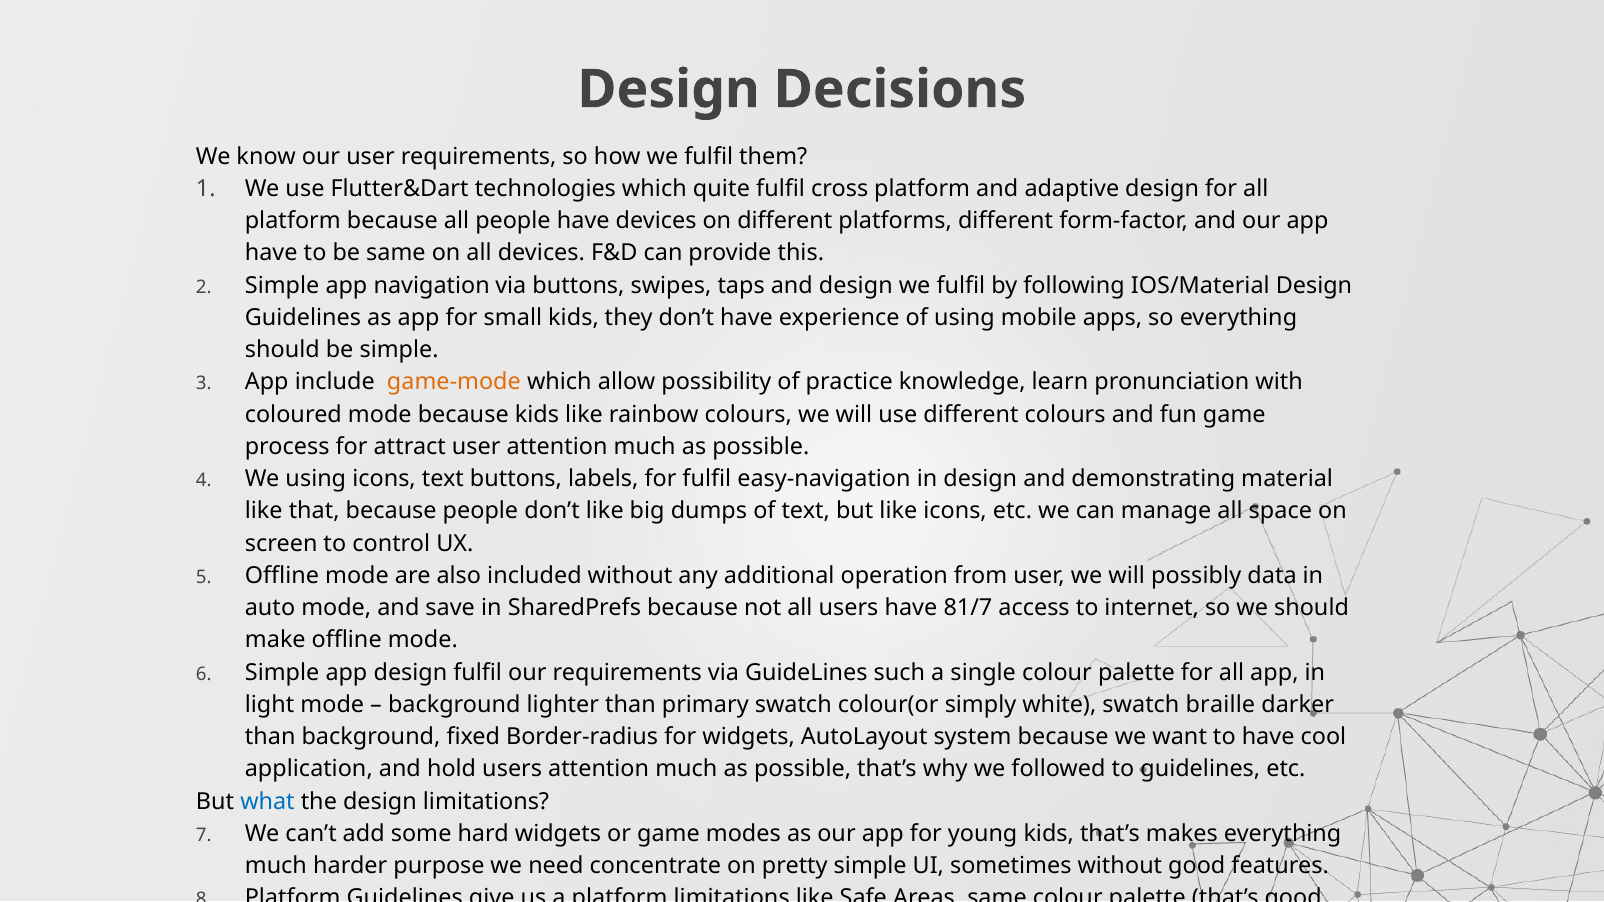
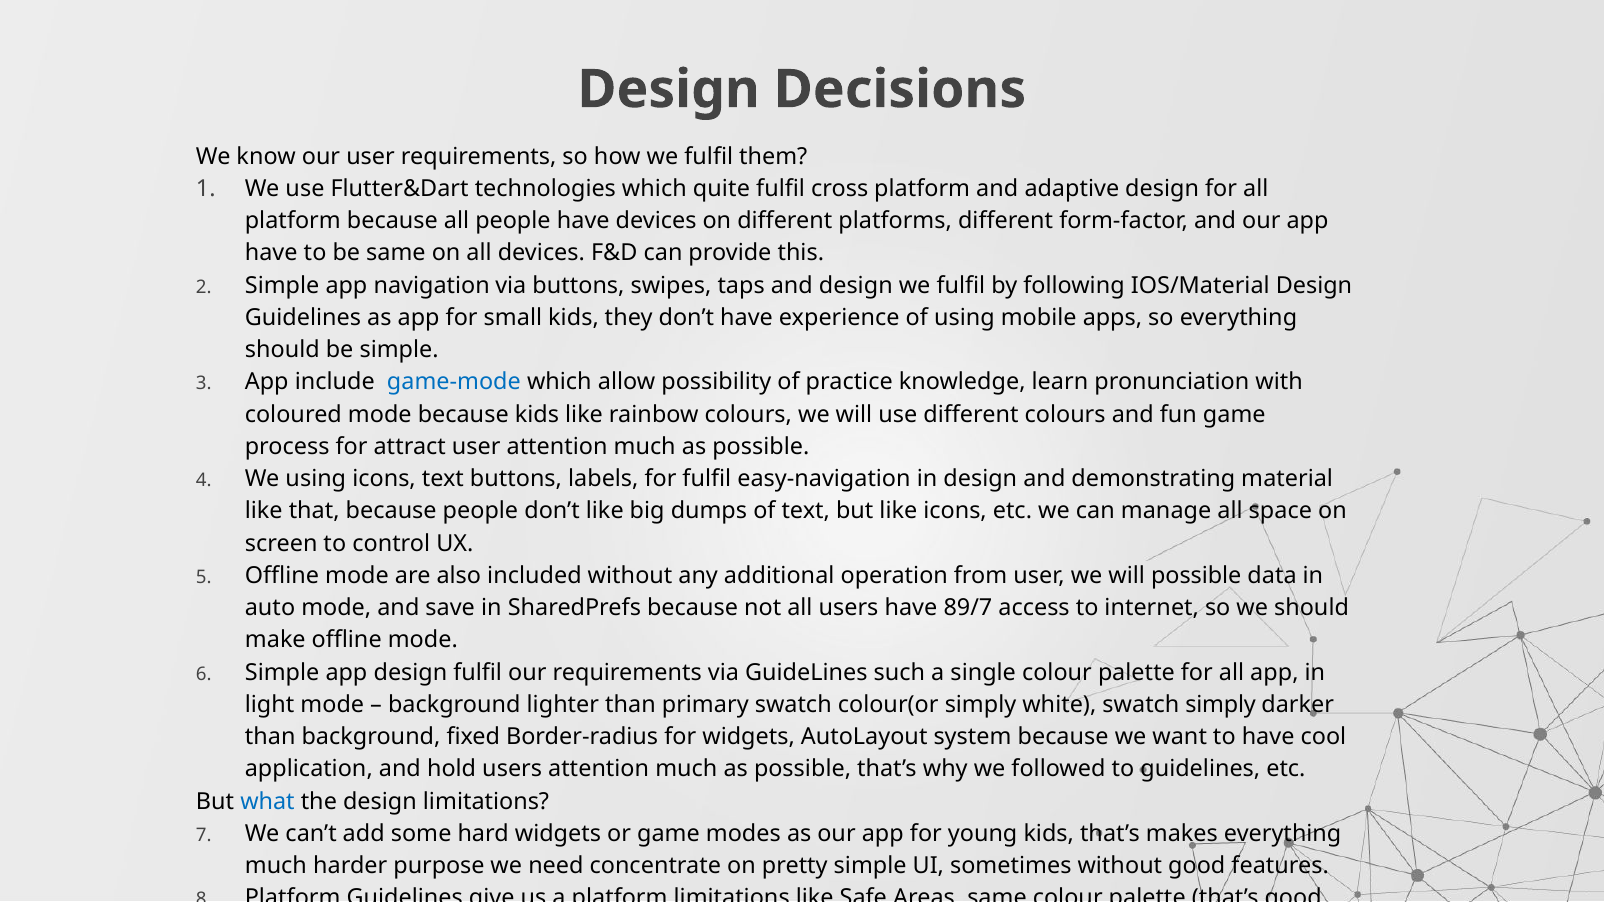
game-mode colour: orange -> blue (454, 382)
will possibly: possibly -> possible (1196, 576)
81/7: 81/7 -> 89/7 (968, 608)
swatch braille: braille -> simply (1221, 705)
